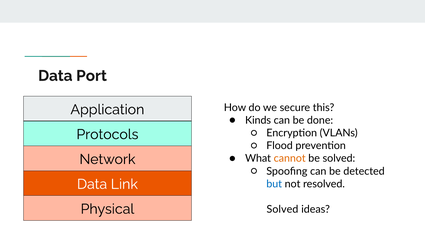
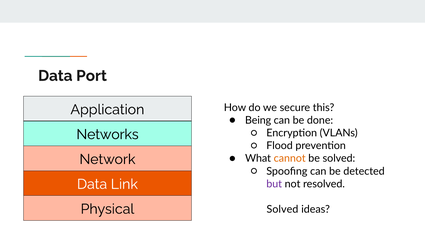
Kinds: Kinds -> Being (258, 120)
Protocols: Protocols -> Networks (107, 134)
but colour: blue -> purple (274, 184)
